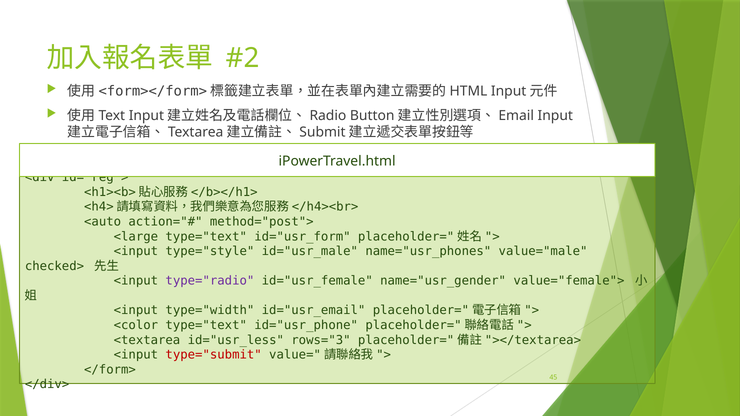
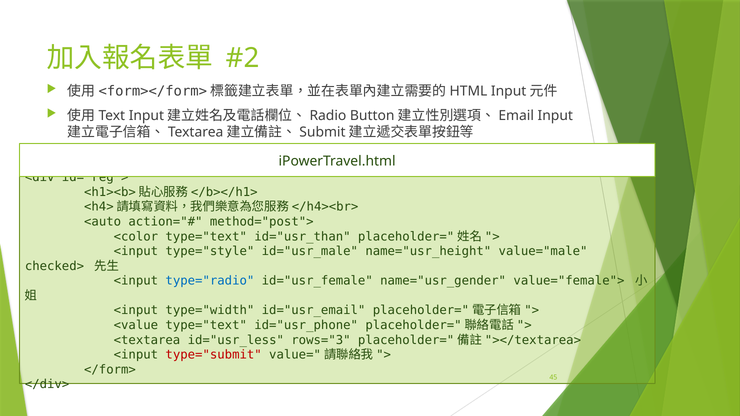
<large: <large -> <color (136, 237)
id="usr_form: id="usr_form -> id="usr_than (302, 237)
name="usr_phones: name="usr_phones -> name="usr_height (428, 251)
type="radio colour: purple -> blue (210, 281)
<color: <color -> <value (136, 325)
